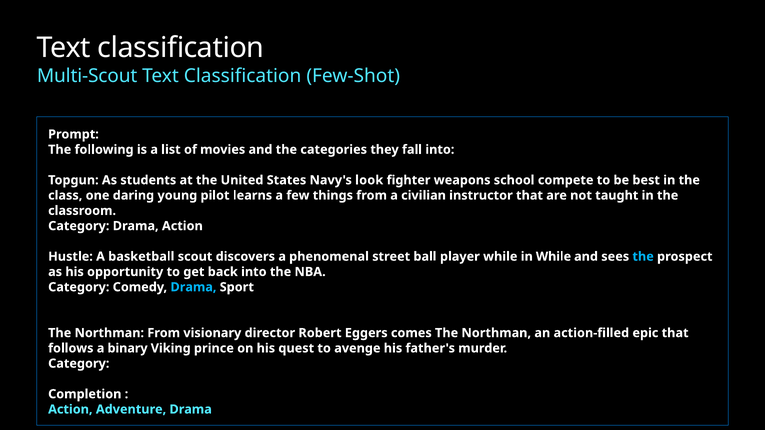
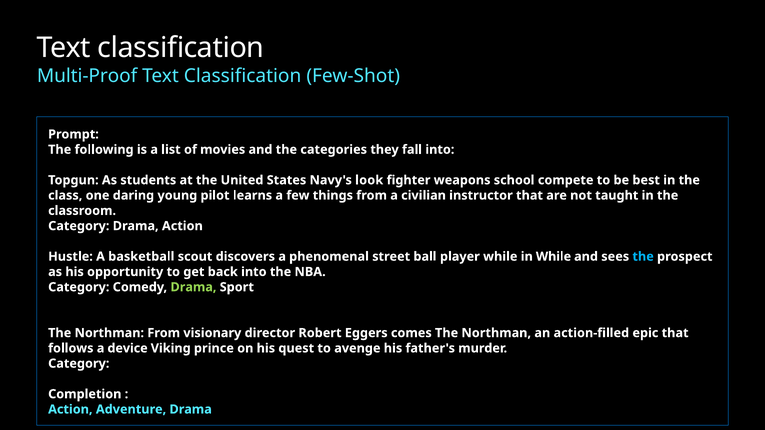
Multi-Scout: Multi-Scout -> Multi-Proof (87, 76)
Drama colour: light blue -> light green (193, 287)
binary: binary -> device (128, 348)
